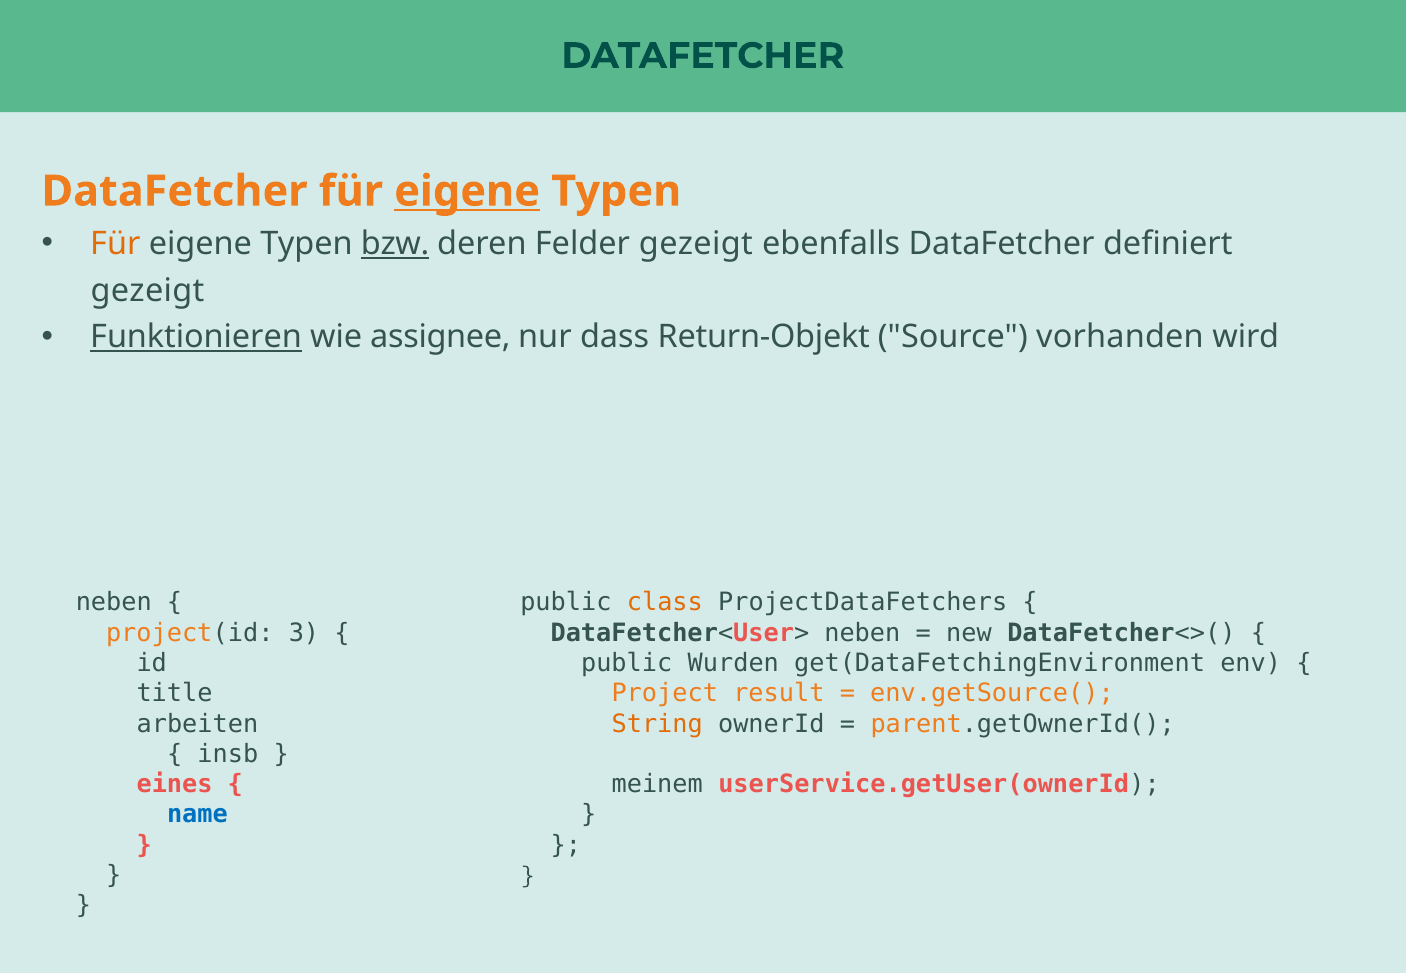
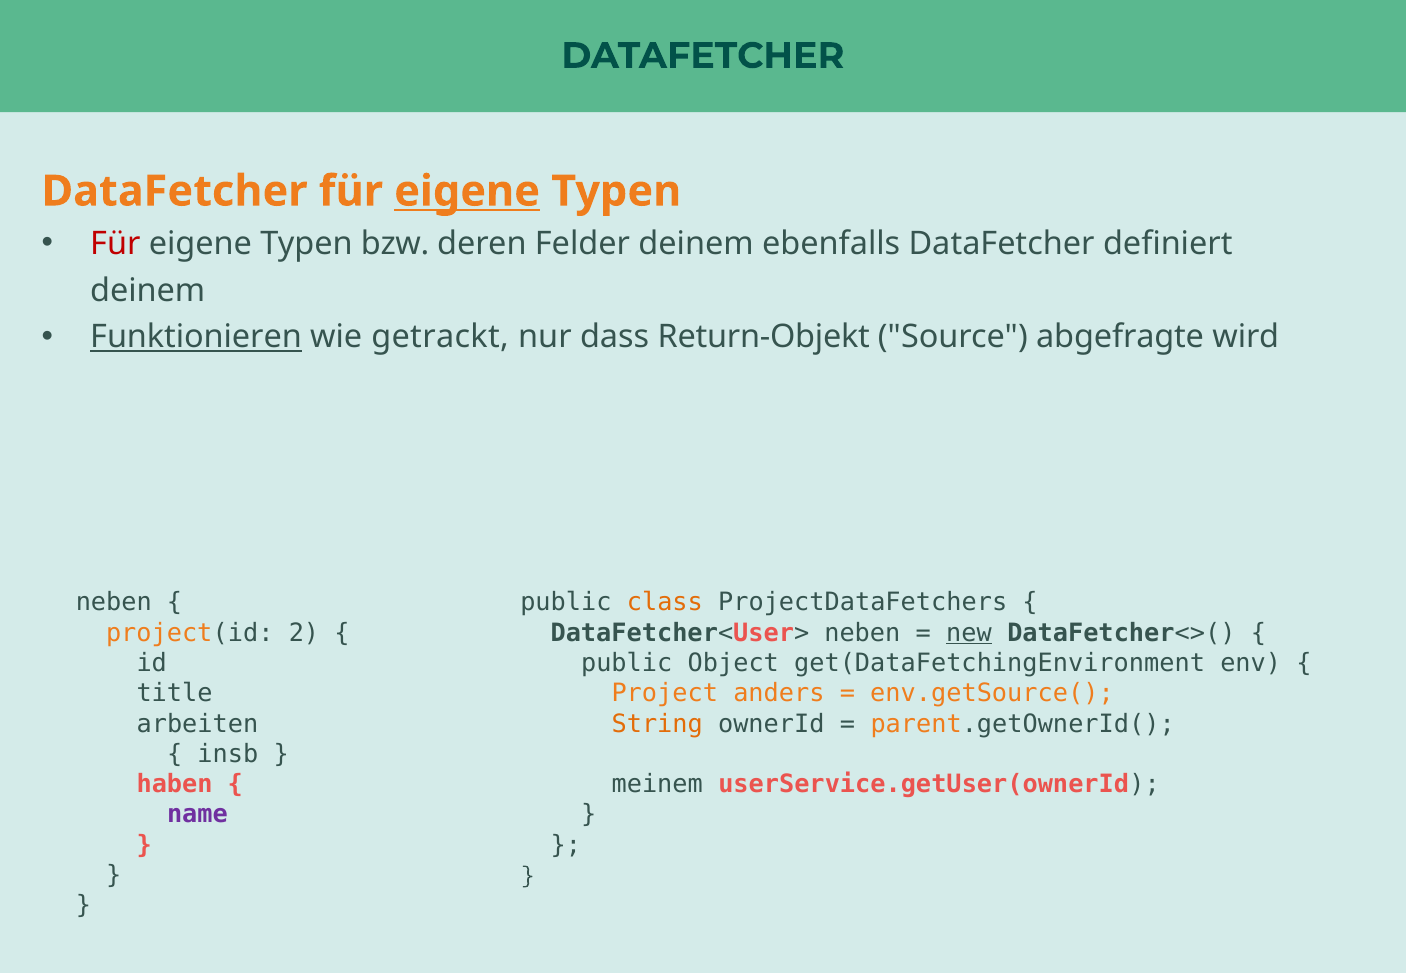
Für colour: orange -> red (115, 244)
bzw underline: present -> none (395, 244)
Felder gezeigt: gezeigt -> deinem (696, 244)
gezeigt: gezeigt -> deinem (148, 291)
assignee: assignee -> getrackt (440, 337)
vorhanden: vorhanden -> abgefragte (1120, 337)
new underline: none -> present (969, 633)
3: 3 -> 2 (304, 633)
Wurden: Wurden -> Object (733, 663)
result: result -> anders (779, 694)
eines: eines -> haben (175, 785)
name colour: blue -> purple (197, 815)
